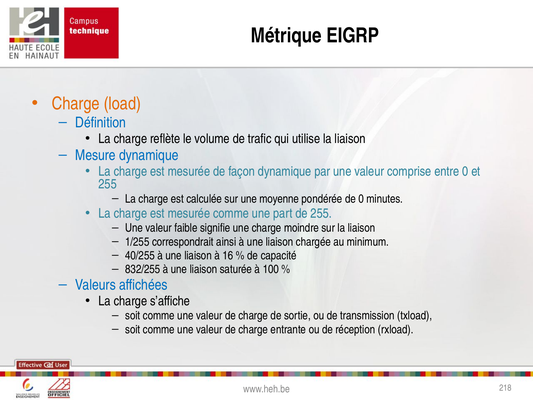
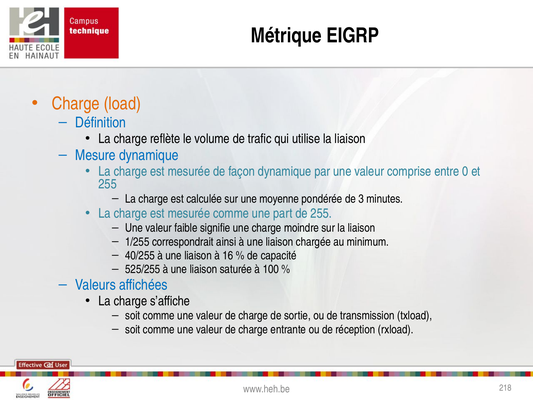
de 0: 0 -> 3 (361, 199)
832/255: 832/255 -> 525/255 (143, 269)
